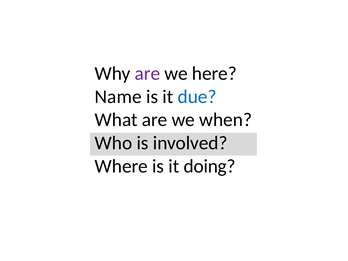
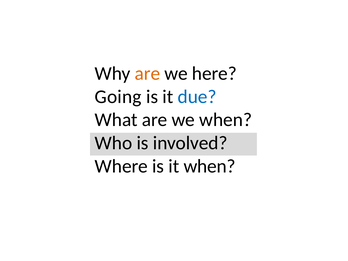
are colour: purple -> orange (147, 73)
Name: Name -> Going (118, 97)
it doing: doing -> when (210, 166)
